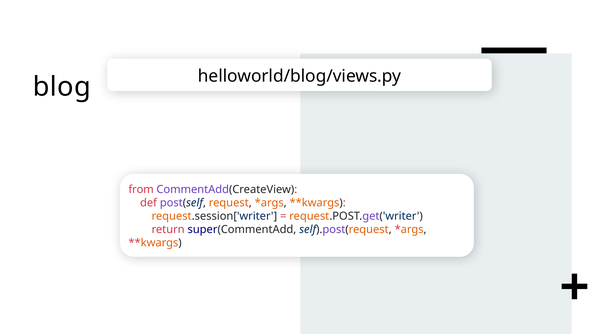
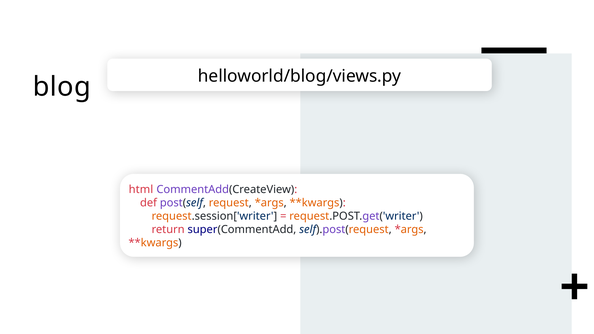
from: from -> html (141, 189)
